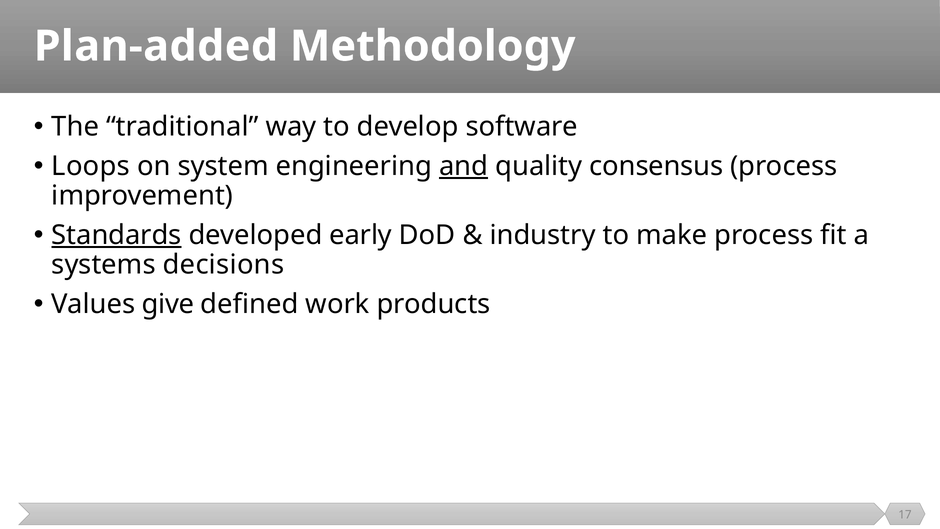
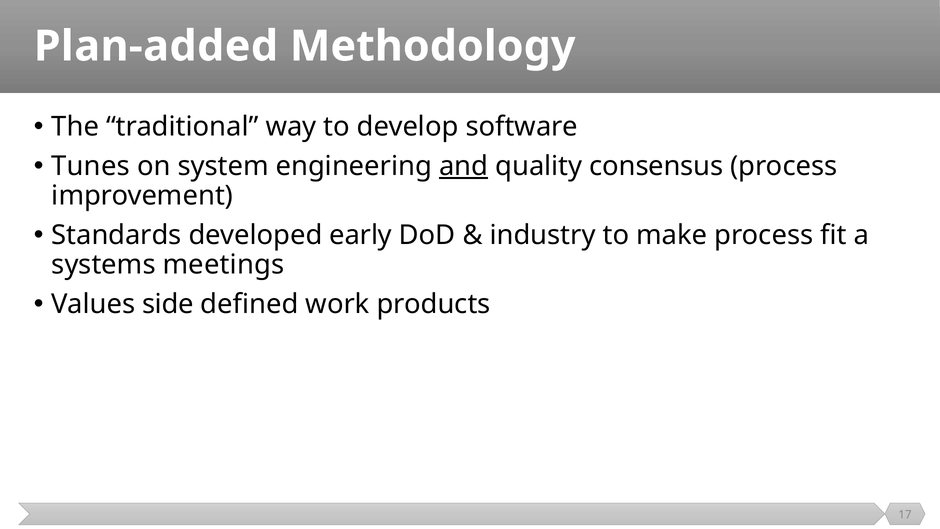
Loops: Loops -> Tunes (91, 166)
Standards underline: present -> none (117, 235)
decisions: decisions -> meetings (224, 265)
give: give -> side (168, 304)
